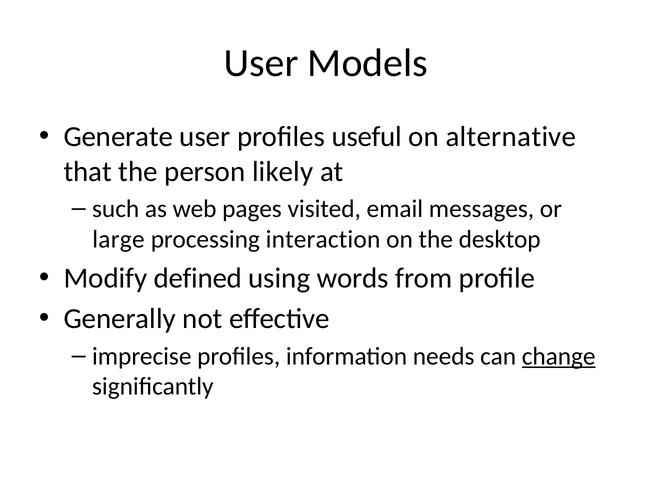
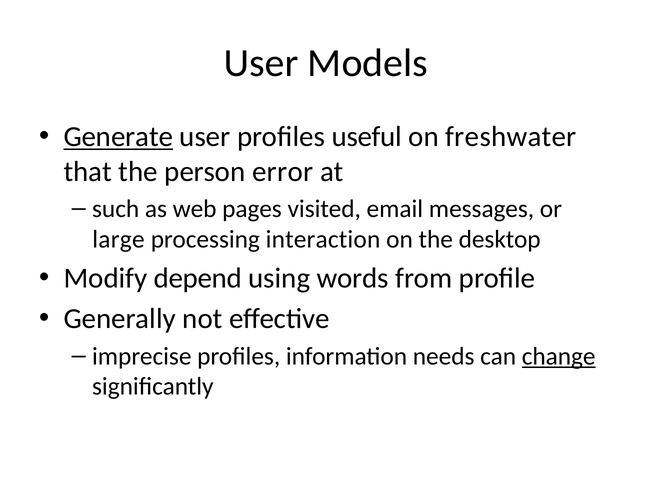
Generate underline: none -> present (118, 137)
alternative: alternative -> freshwater (511, 137)
likely: likely -> error (283, 172)
defined: defined -> depend (198, 278)
